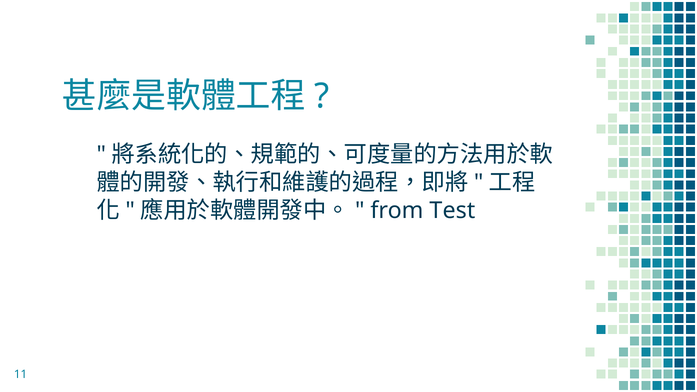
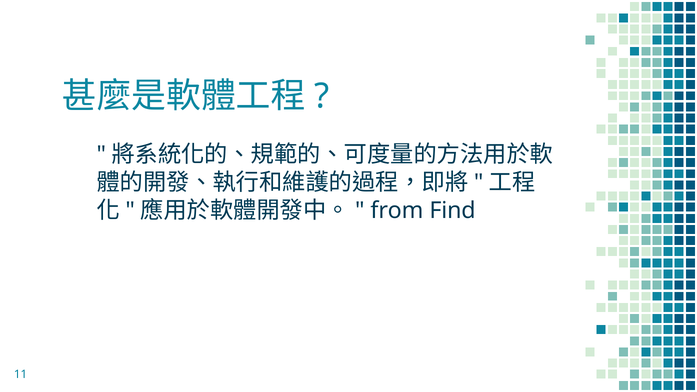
Test: Test -> Find (453, 210)
